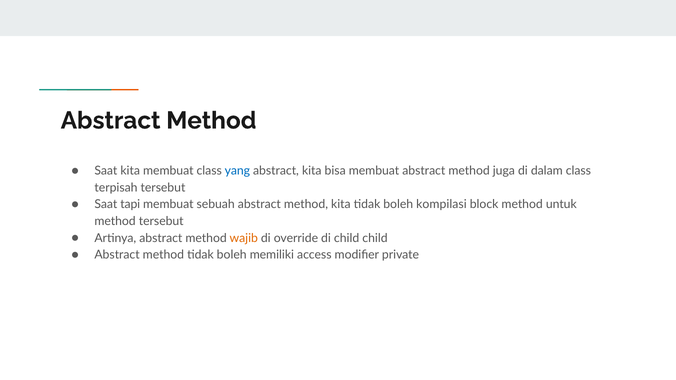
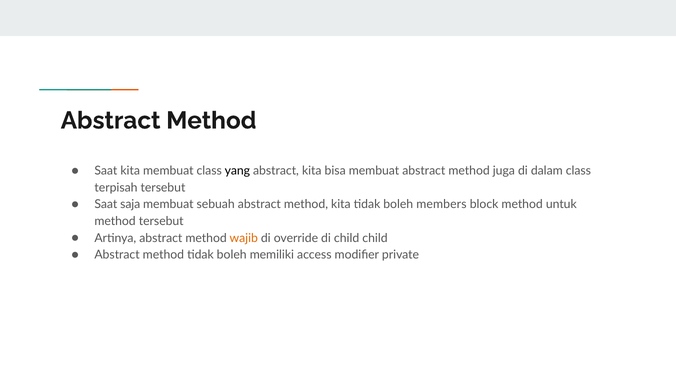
yang colour: blue -> black (237, 171)
tapi: tapi -> saja (130, 205)
kompilasi: kompilasi -> members (441, 205)
